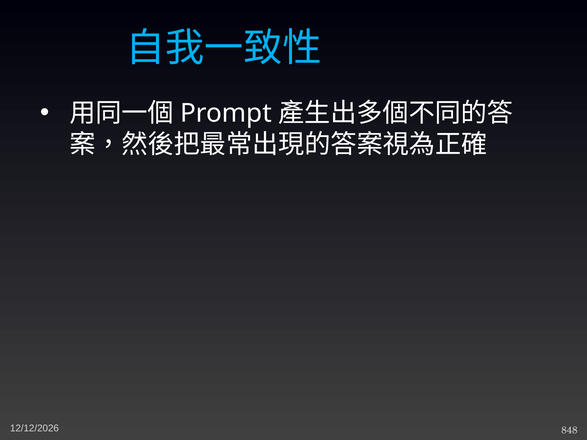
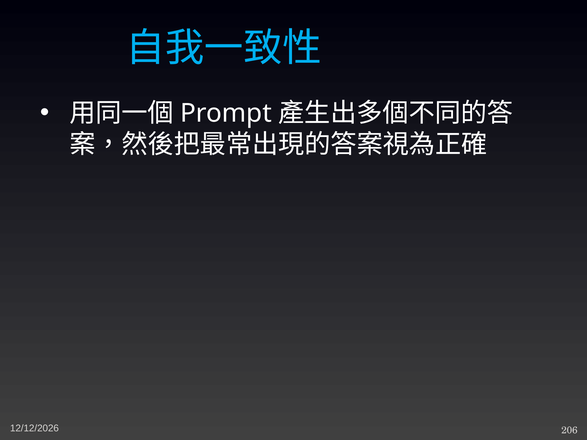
848: 848 -> 206 (569, 431)
